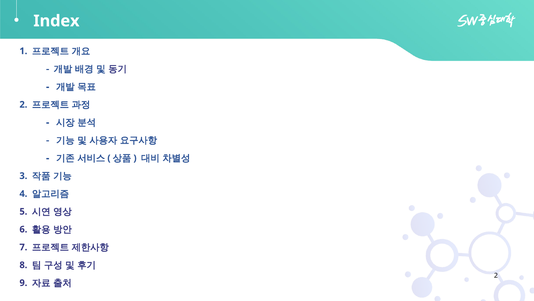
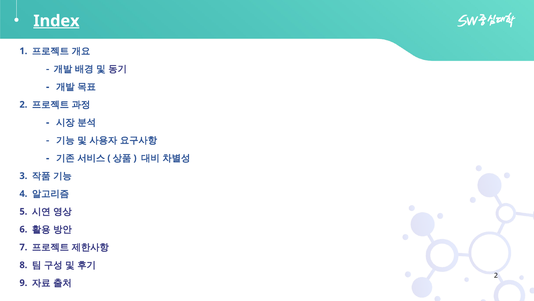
Index underline: none -> present (56, 21)
